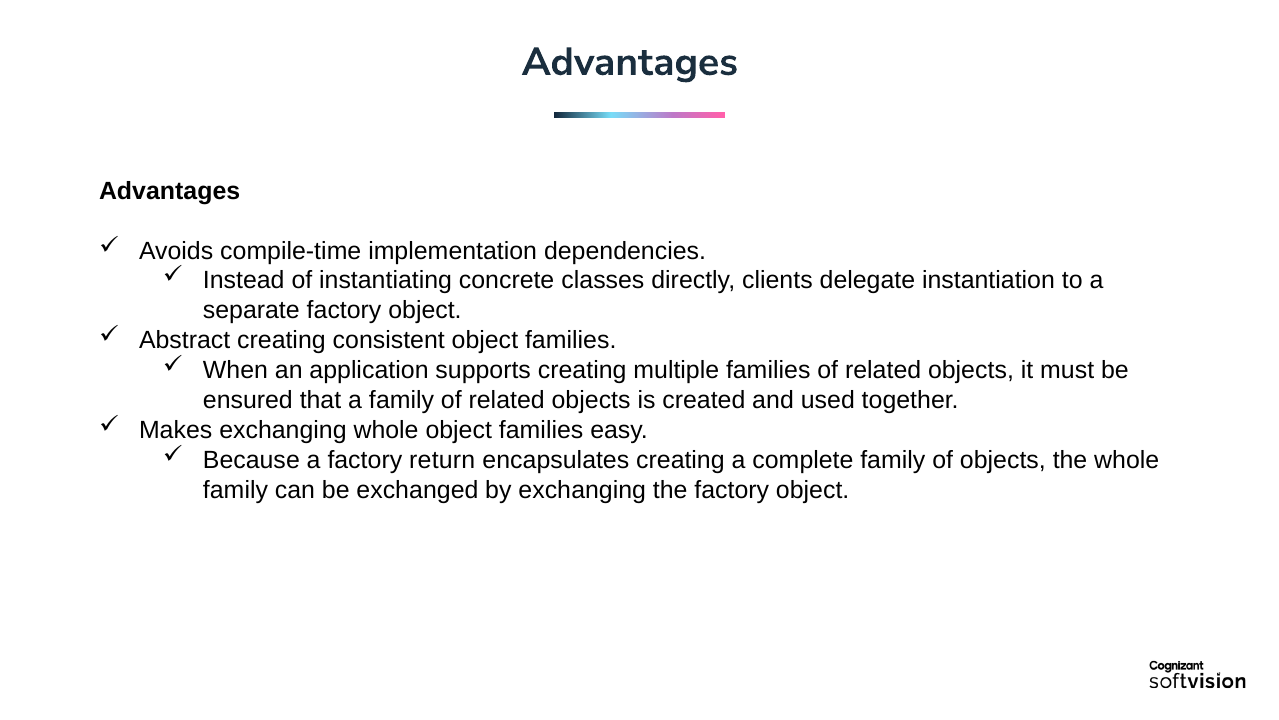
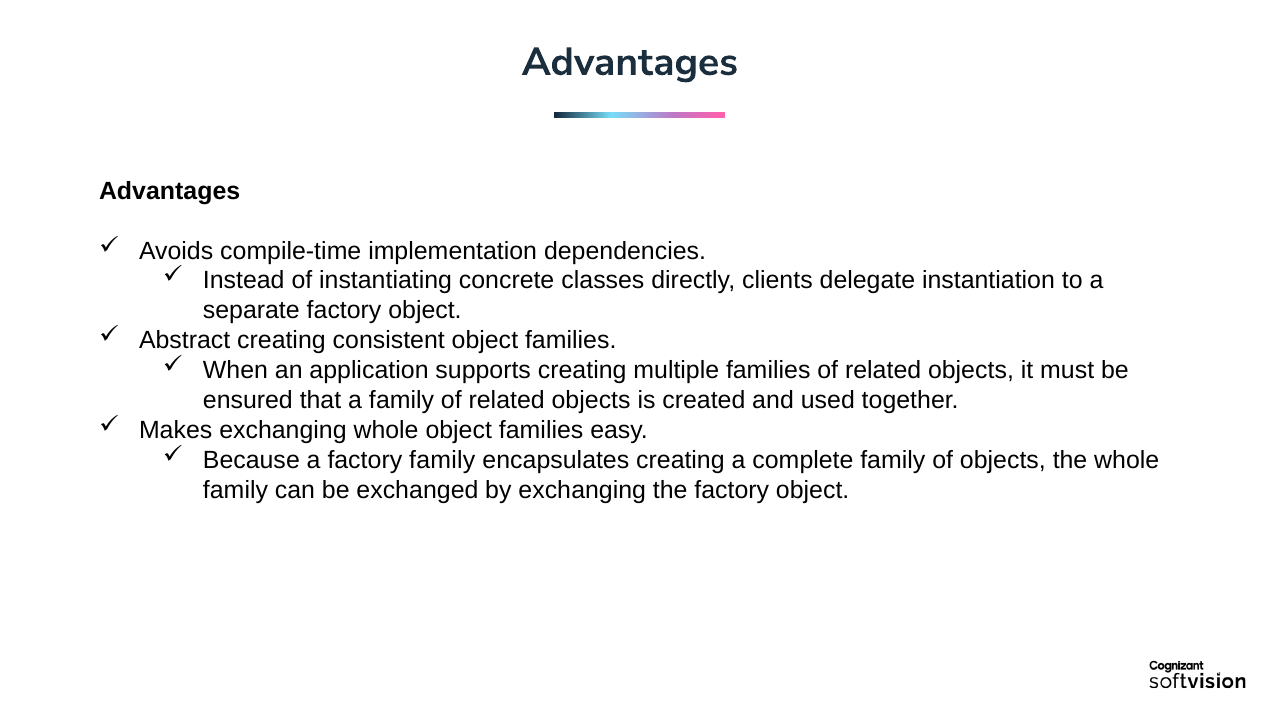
factory return: return -> family (442, 460)
